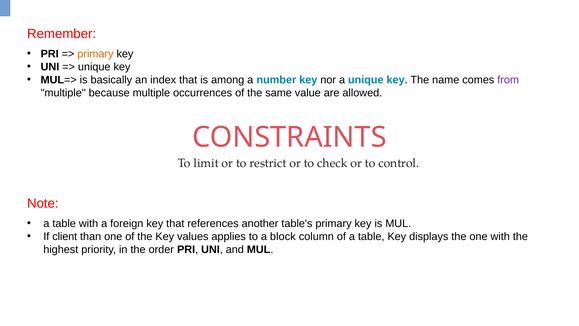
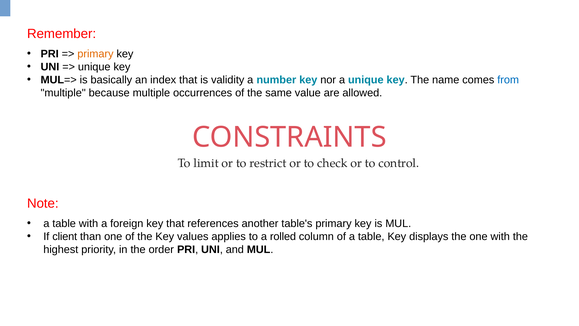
among: among -> validity (228, 80)
from colour: purple -> blue (508, 80)
block: block -> rolled (283, 236)
